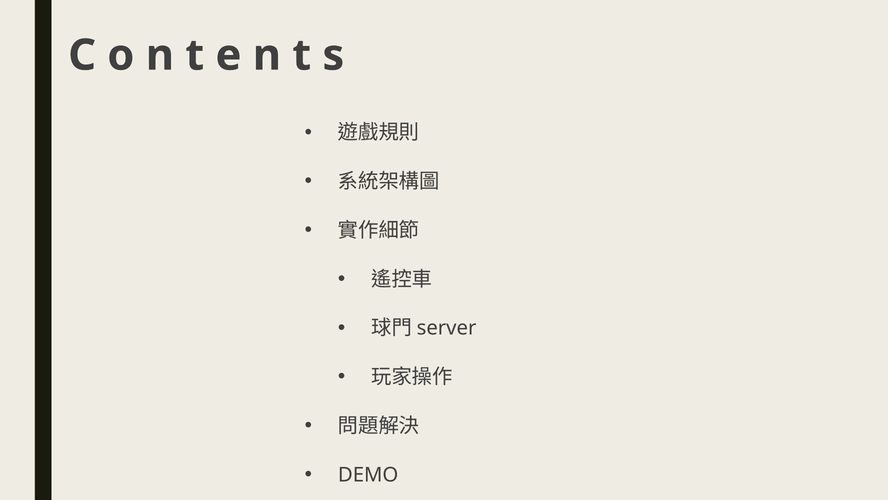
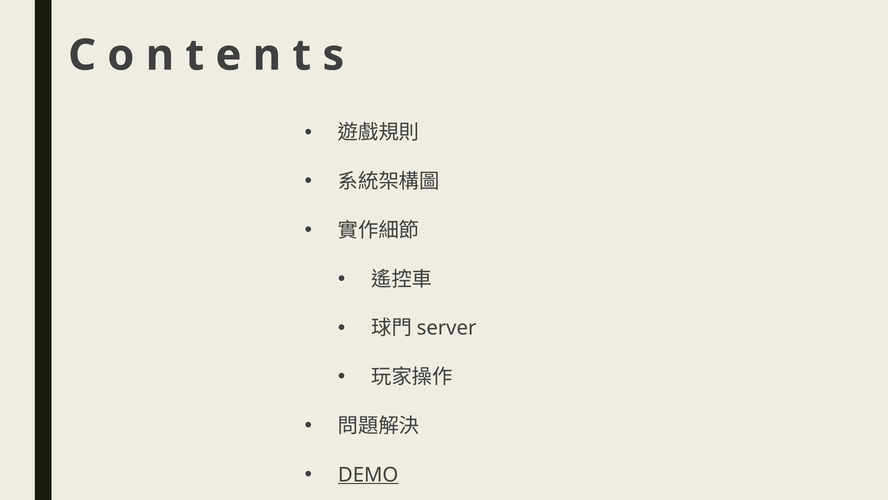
DEMO underline: none -> present (368, 474)
